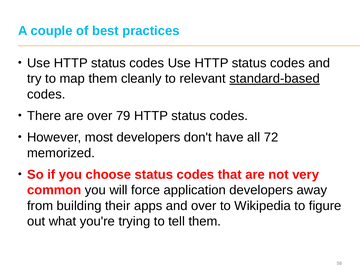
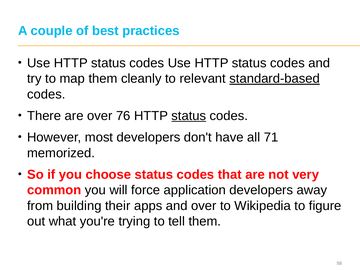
79: 79 -> 76 (123, 116)
status underline: none -> present (189, 116)
72: 72 -> 71 (271, 137)
